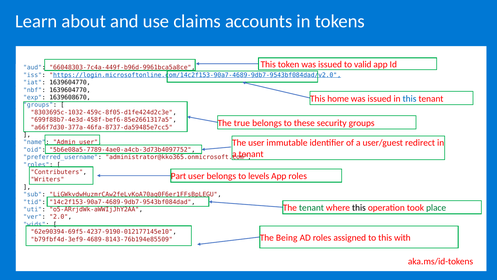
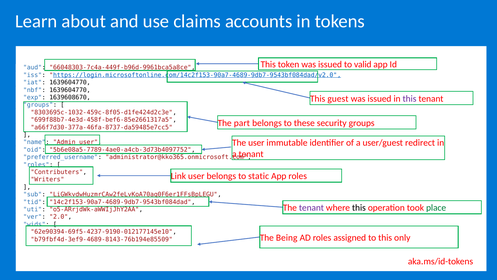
home: home -> guest (338, 98)
this colour: blue -> purple (410, 98)
true: true -> part (242, 123)
Part: Part -> Link (178, 176)
levels: levels -> static (259, 176)
tenant colour: green -> purple (311, 208)
with: with -> only (402, 237)
